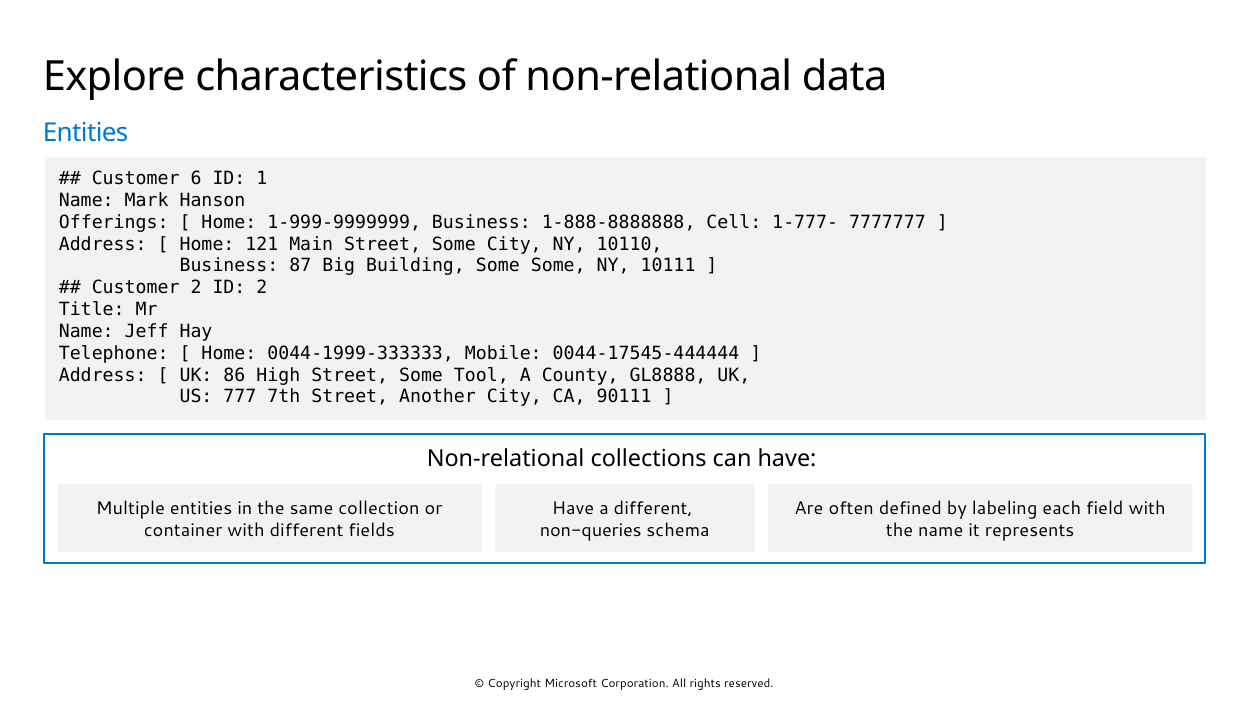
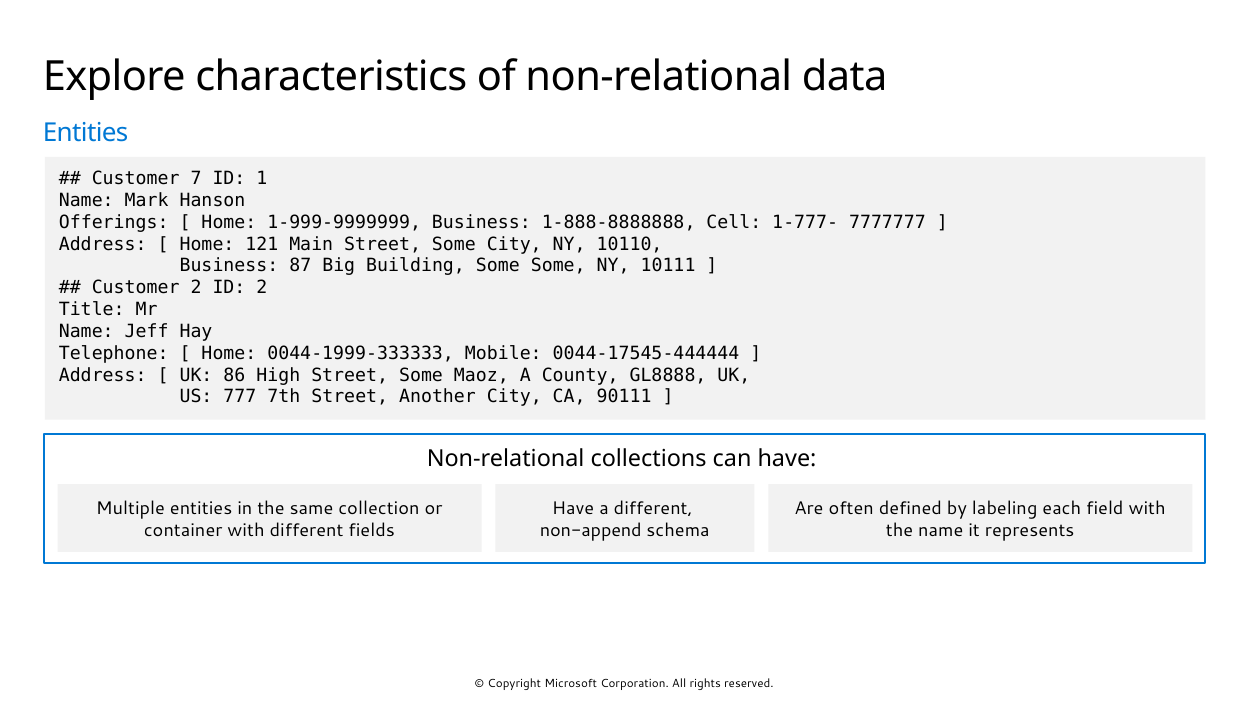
6: 6 -> 7 (196, 178)
Tool: Tool -> Maoz (481, 375)
non-queries: non-queries -> non-append (591, 530)
